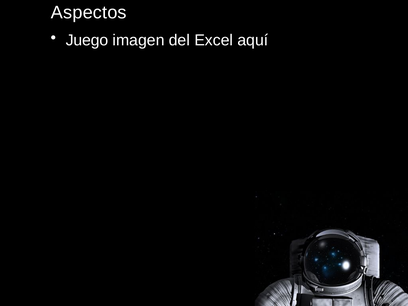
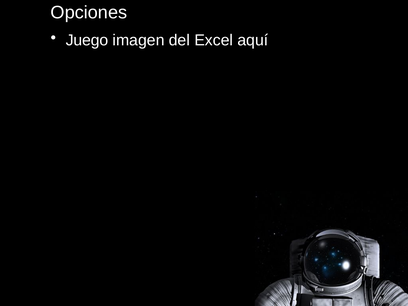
Aspectos: Aspectos -> Opciones (89, 13)
